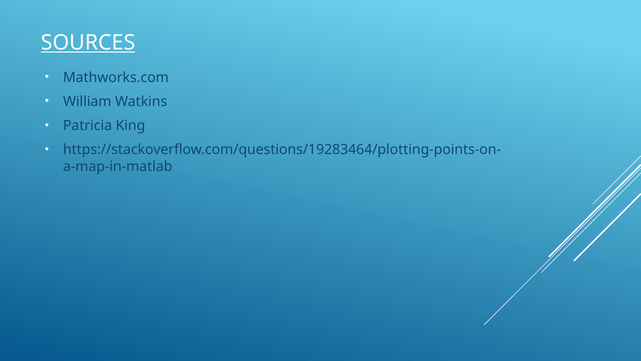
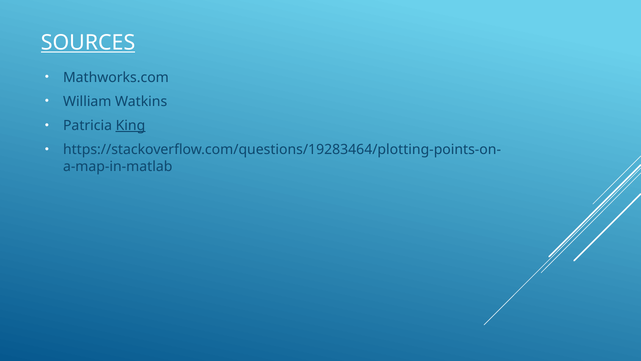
King underline: none -> present (130, 125)
